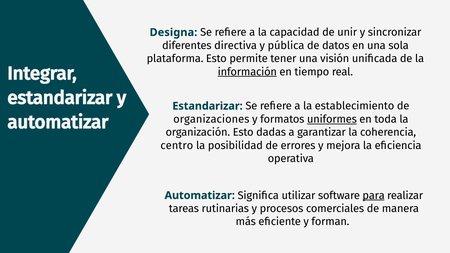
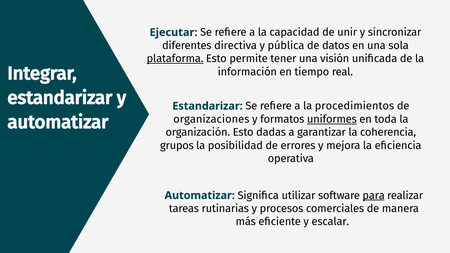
Designa: Designa -> Ejecutar (173, 32)
plataforma underline: none -> present (175, 59)
información underline: present -> none (247, 72)
establecimiento: establecimiento -> procedimientos (354, 106)
centro: centro -> grupos (177, 145)
forman: forman -> escalar (330, 222)
